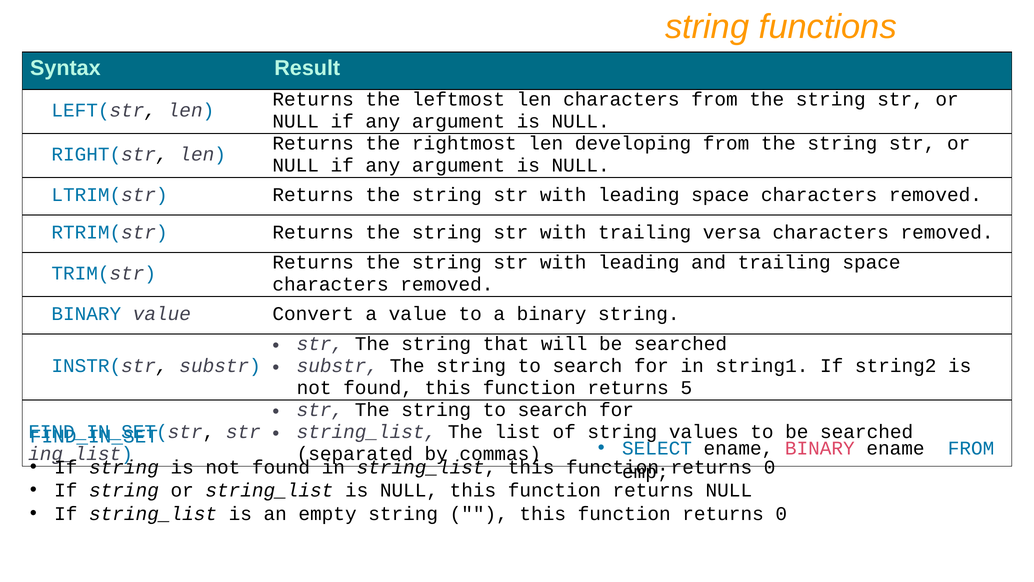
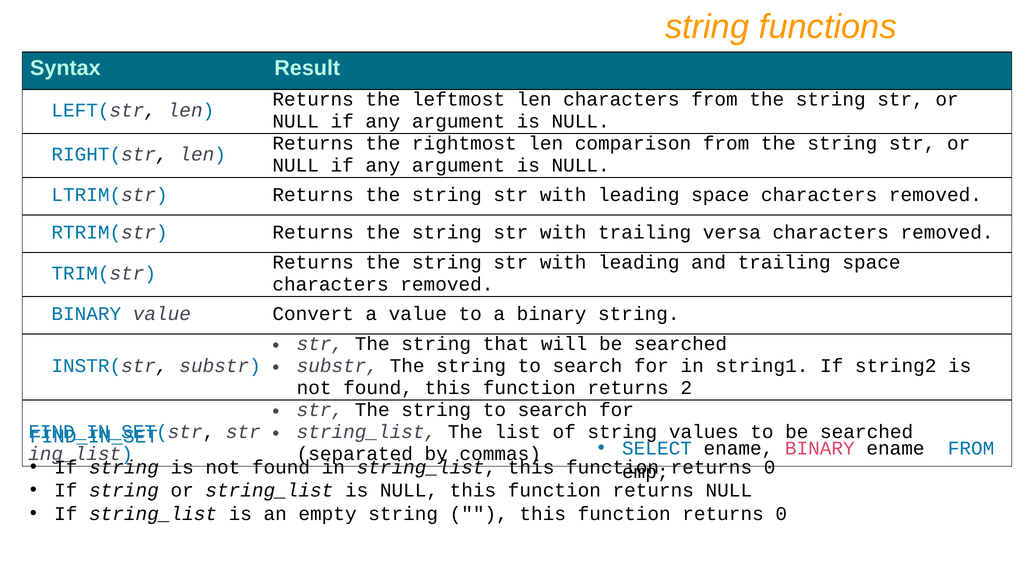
developing: developing -> comparison (633, 143)
5: 5 -> 2 (686, 388)
